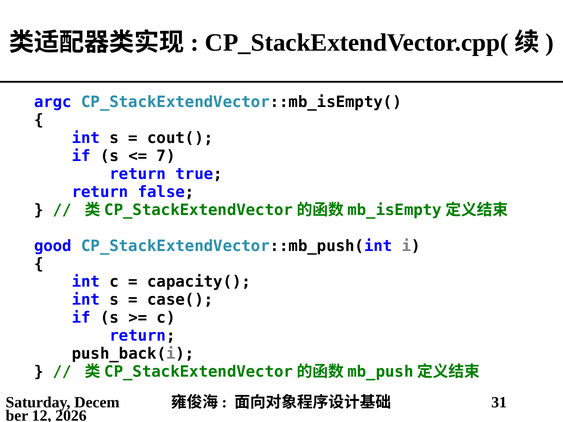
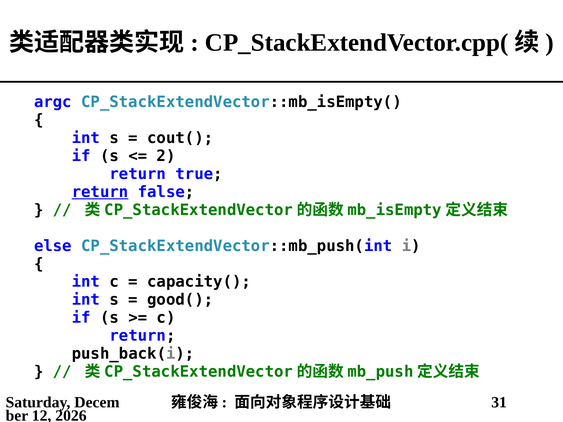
7: 7 -> 2 (166, 156)
return underline: none -> present (100, 192)
good: good -> else (53, 246)
case(: case( -> good( (180, 300)
